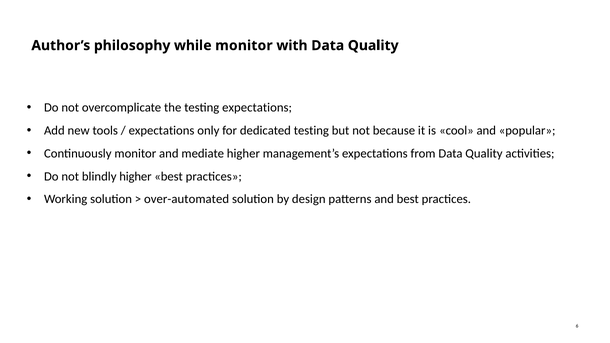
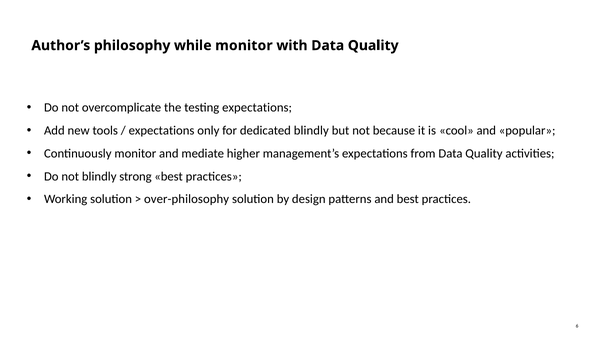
dedicated testing: testing -> blindly (311, 131)
blindly higher: higher -> strong (135, 176)
over-automated: over-automated -> over-philosophy (187, 199)
